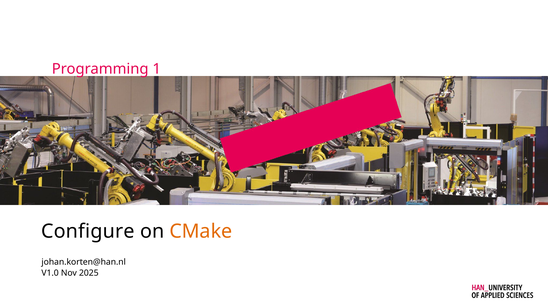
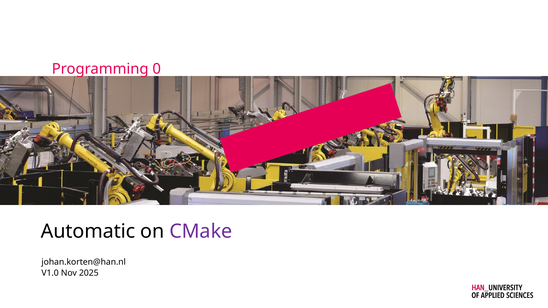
1: 1 -> 0 (157, 69)
Configure: Configure -> Automatic (88, 231)
CMake colour: orange -> purple (201, 231)
